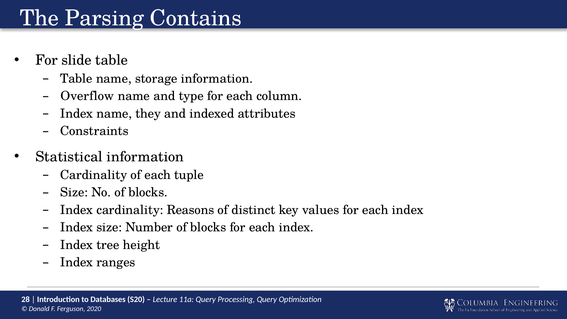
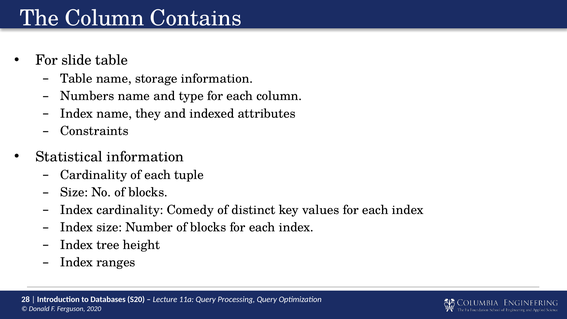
The Parsing: Parsing -> Column (105, 18)
Overflow: Overflow -> Numbers (87, 96)
Reasons: Reasons -> Comedy (190, 210)
